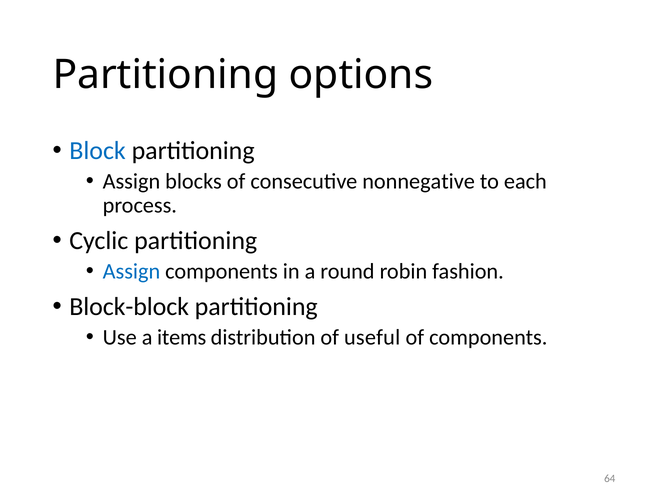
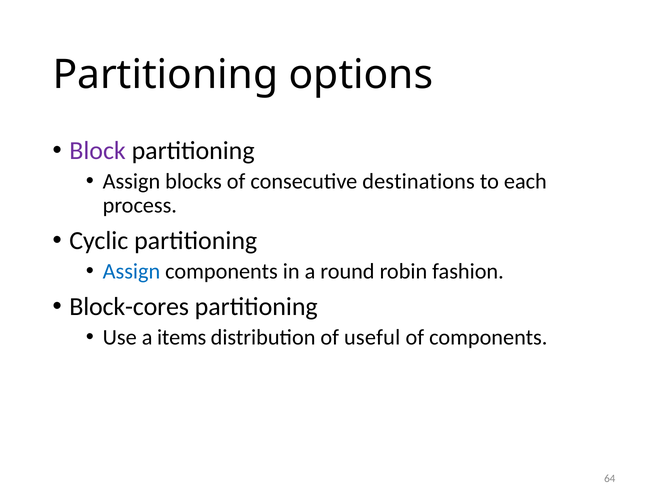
Block colour: blue -> purple (98, 151)
nonnegative: nonnegative -> destinations (419, 181)
Block-block: Block-block -> Block-cores (129, 307)
